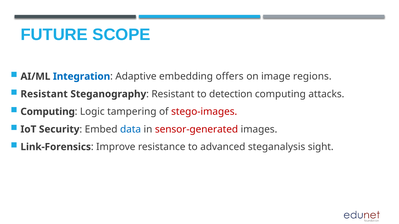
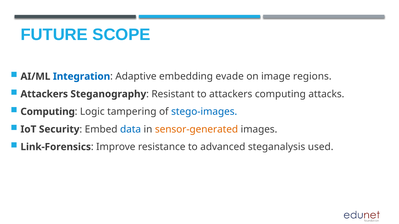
offers: offers -> evade (230, 77)
Resistant: Resistant -> Attackers (44, 94)
to detection: detection -> attackers (231, 94)
stego-images colour: red -> blue (204, 112)
sensor-generated colour: red -> orange (197, 130)
sight: sight -> used (321, 147)
